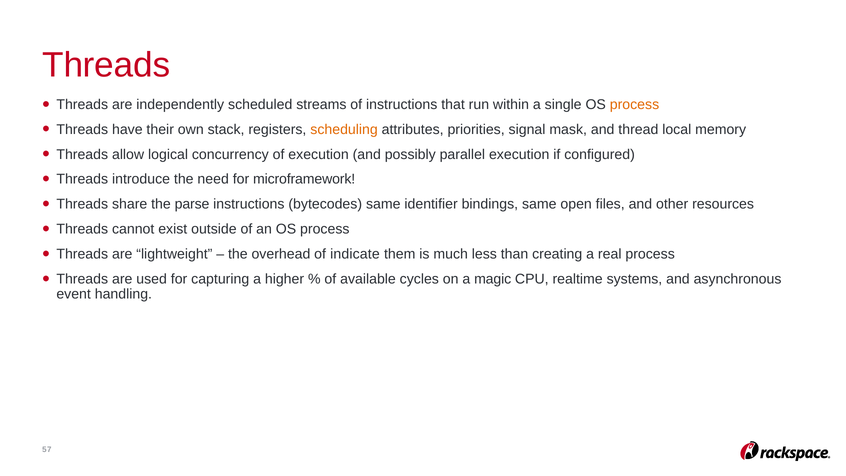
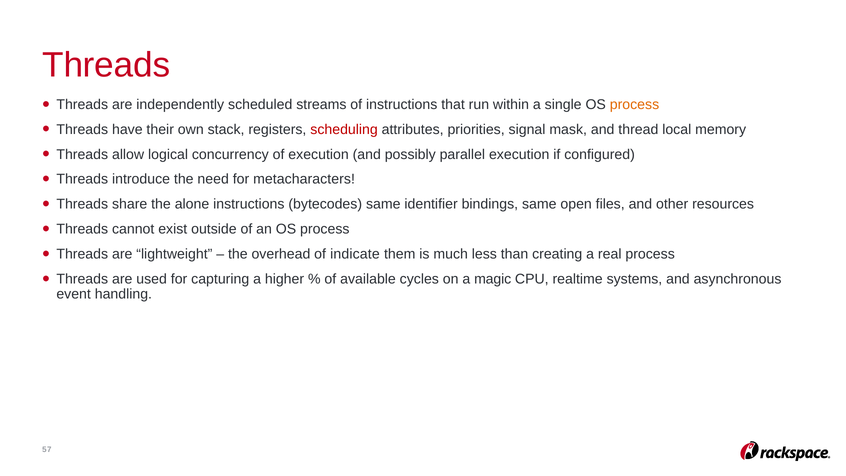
scheduling colour: orange -> red (344, 129)
microframework: microframework -> metacharacters (304, 179)
parse: parse -> alone (192, 204)
